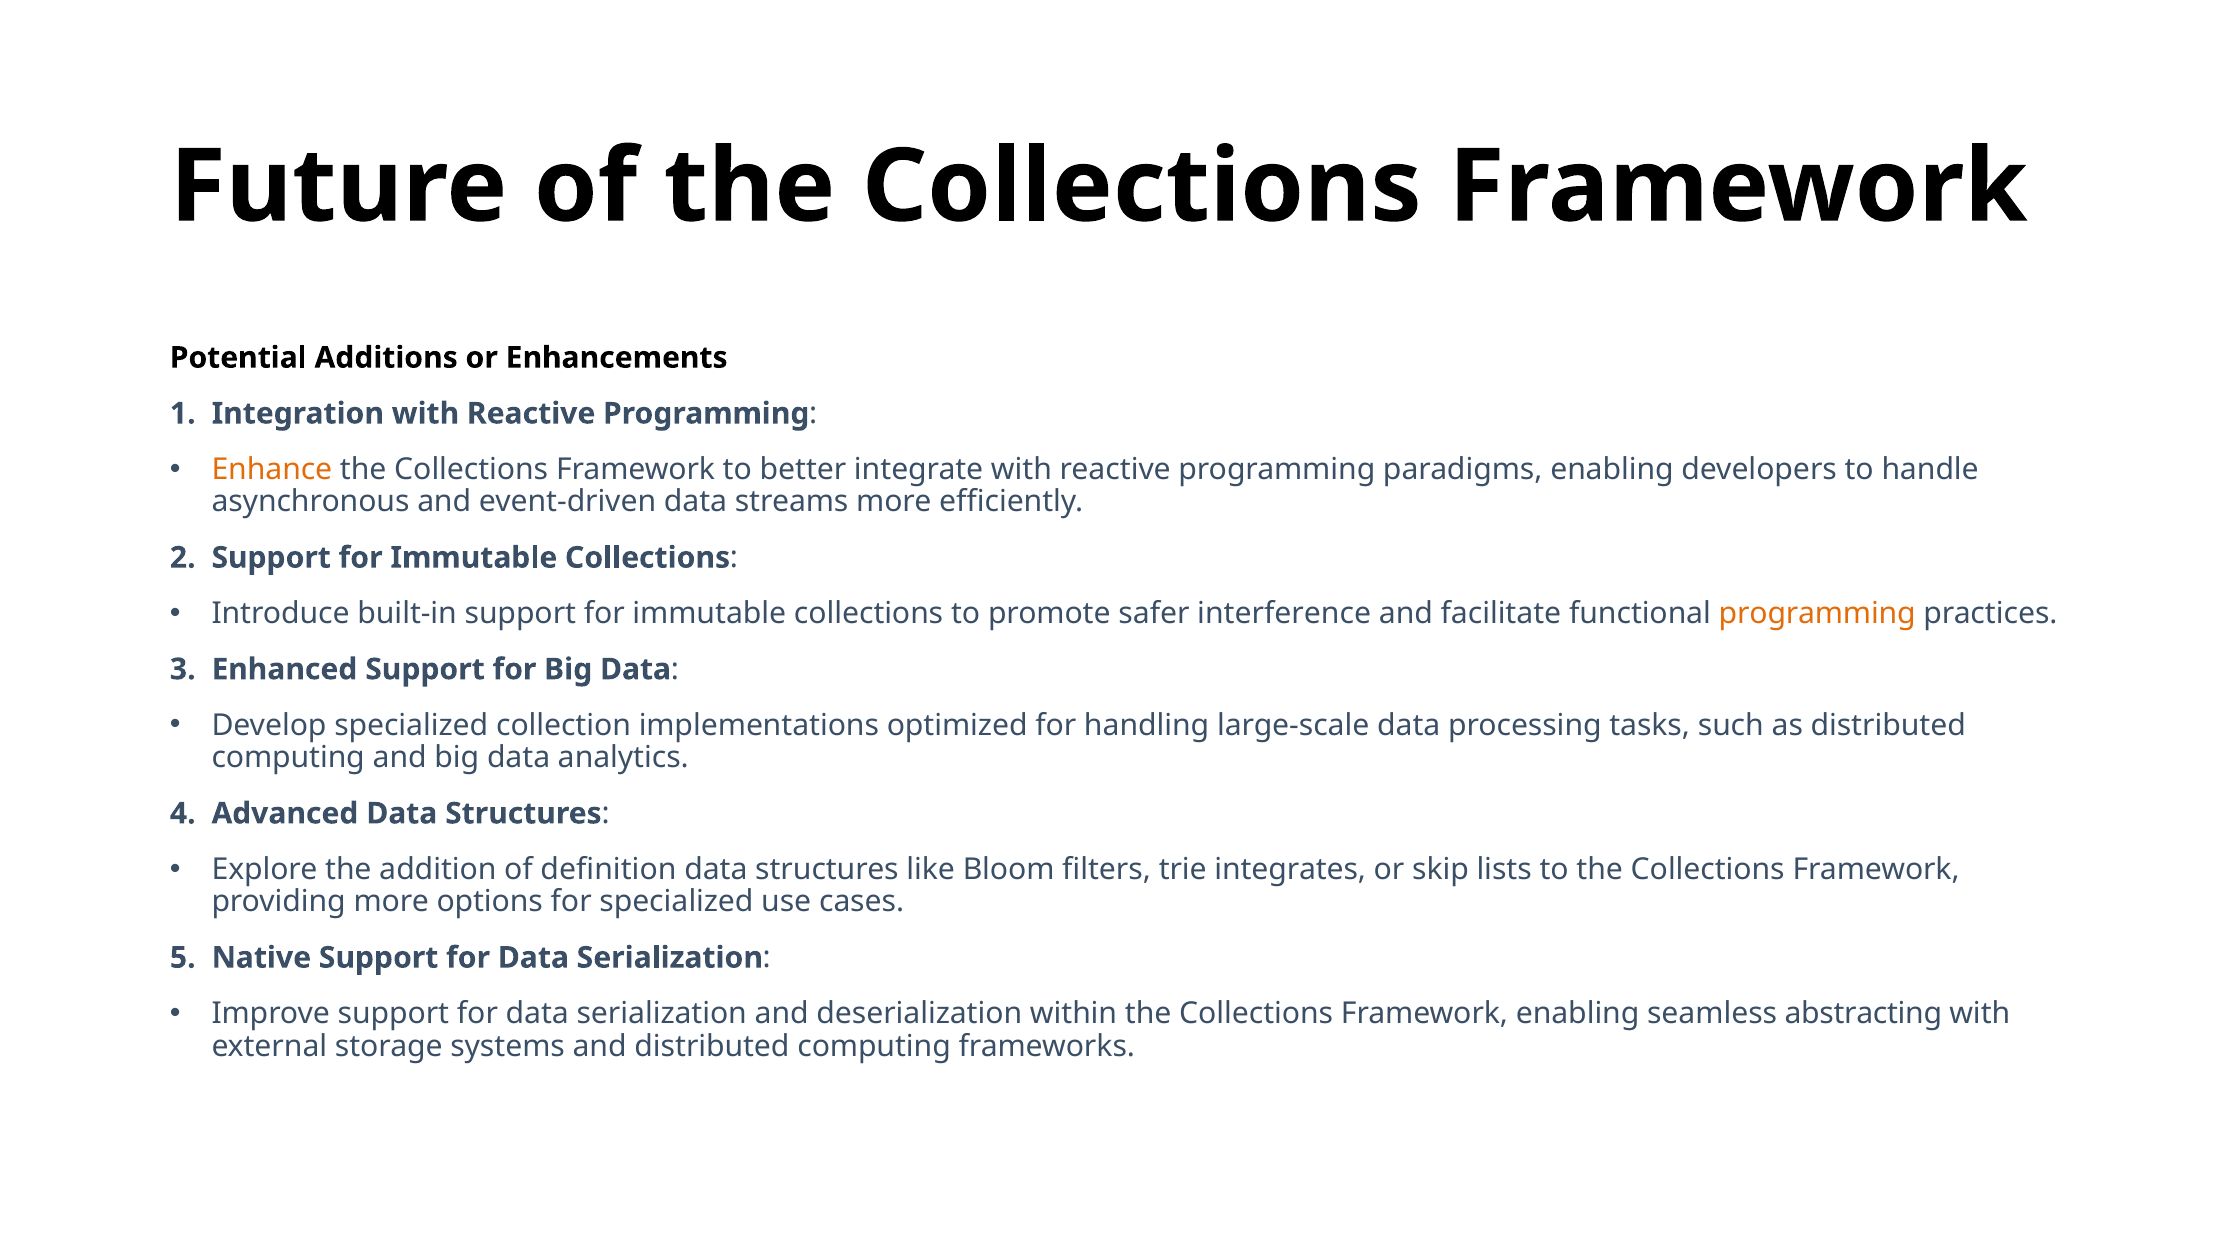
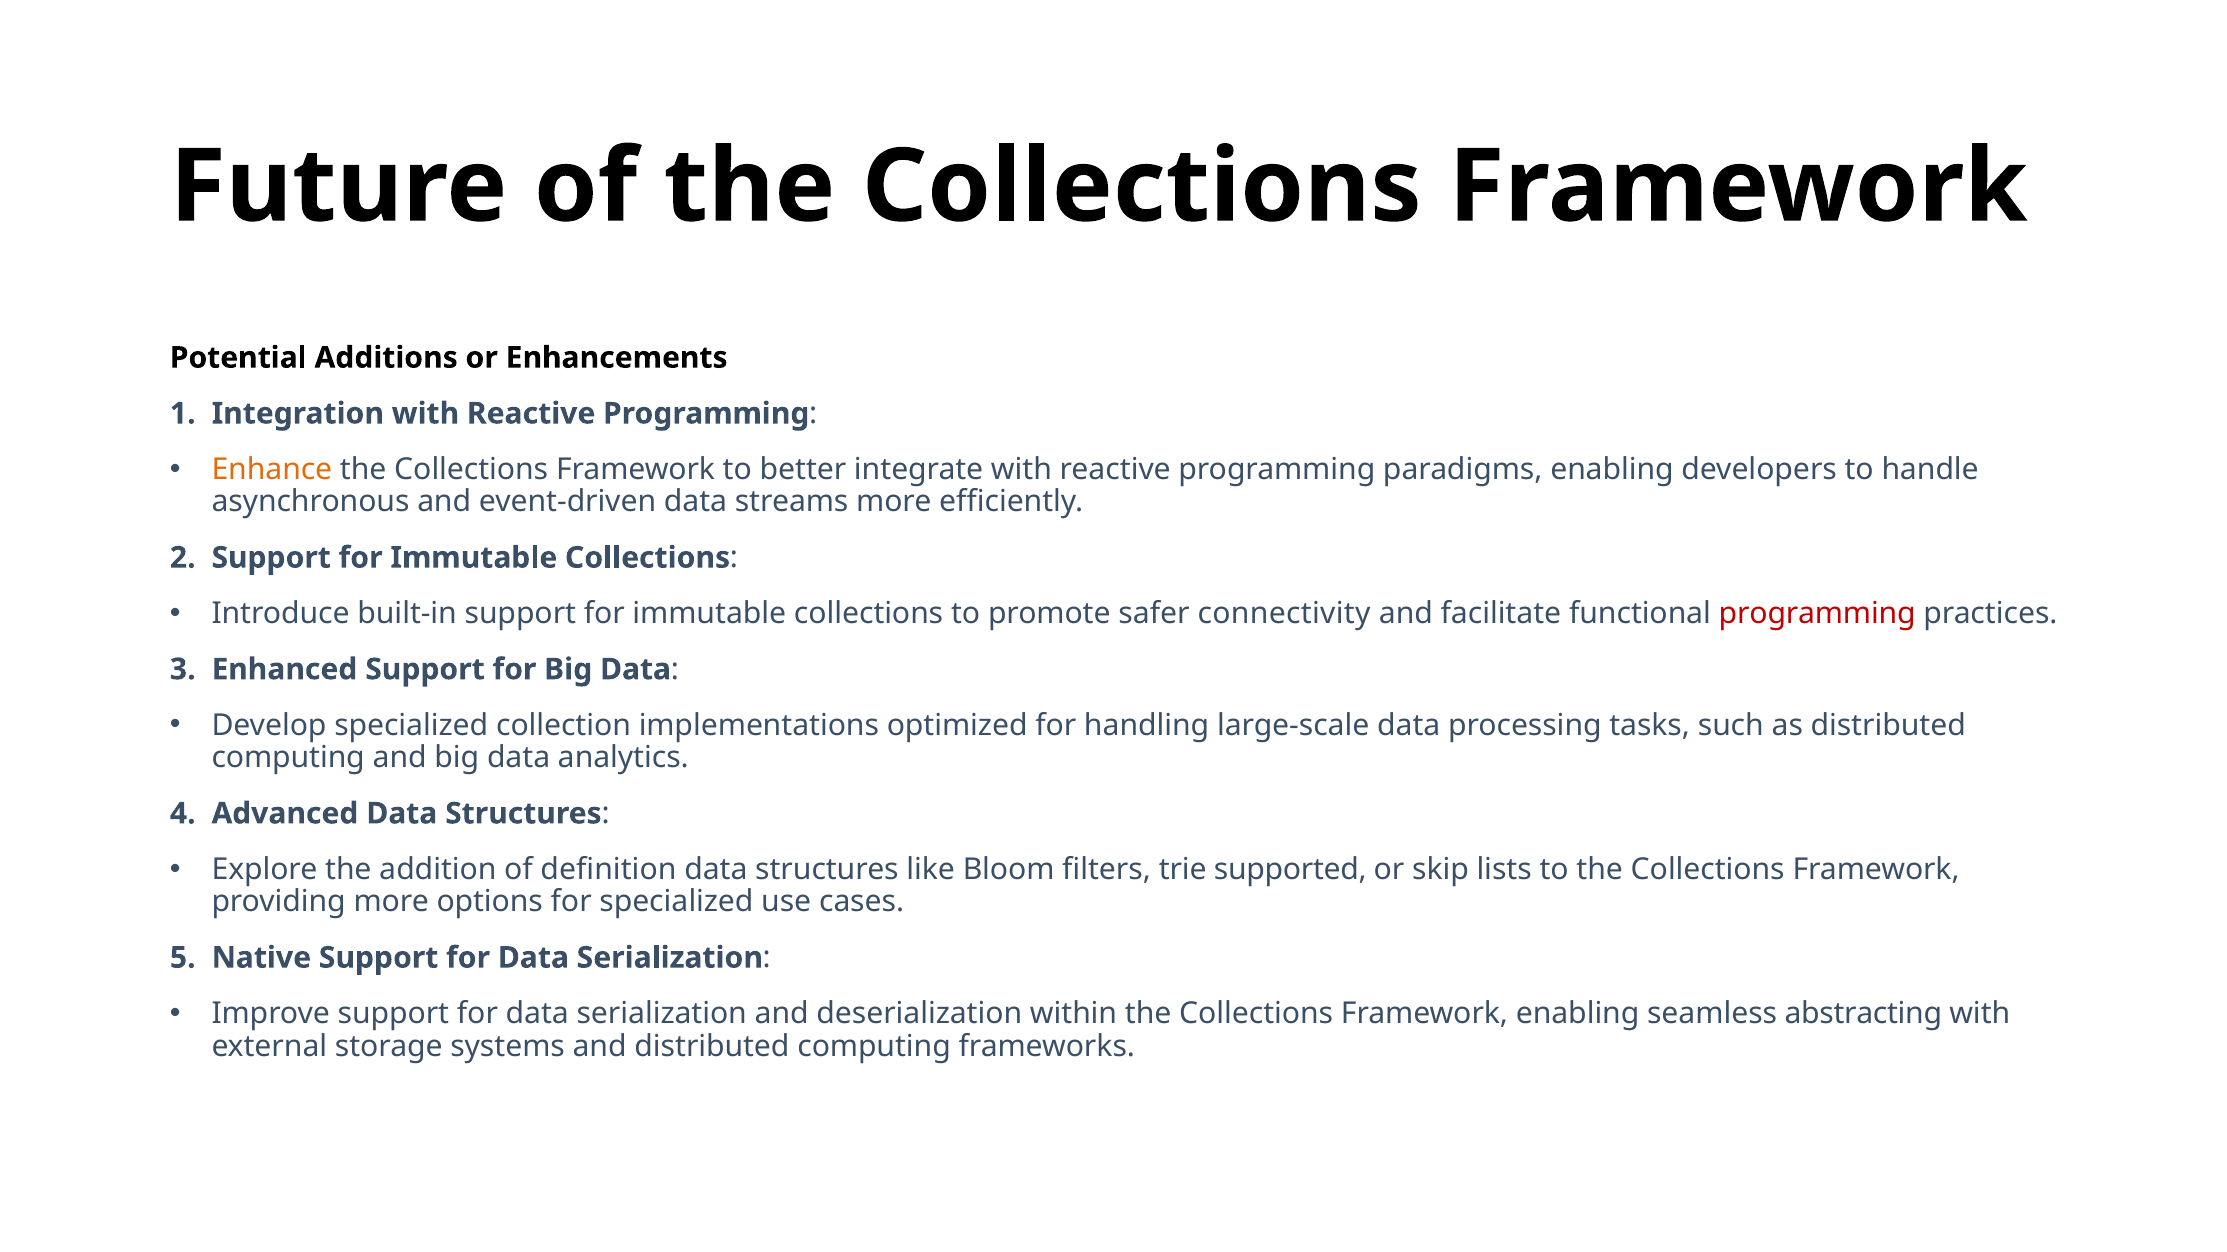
interference: interference -> connectivity (1284, 614)
programming colour: orange -> red (1817, 614)
integrates: integrates -> supported (1290, 870)
